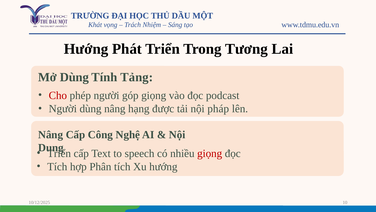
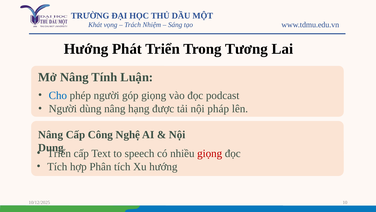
Mở Dùng: Dùng -> Nâng (74, 77)
Tảng: Tảng -> Luận (137, 77)
Cho colour: red -> blue (58, 95)
